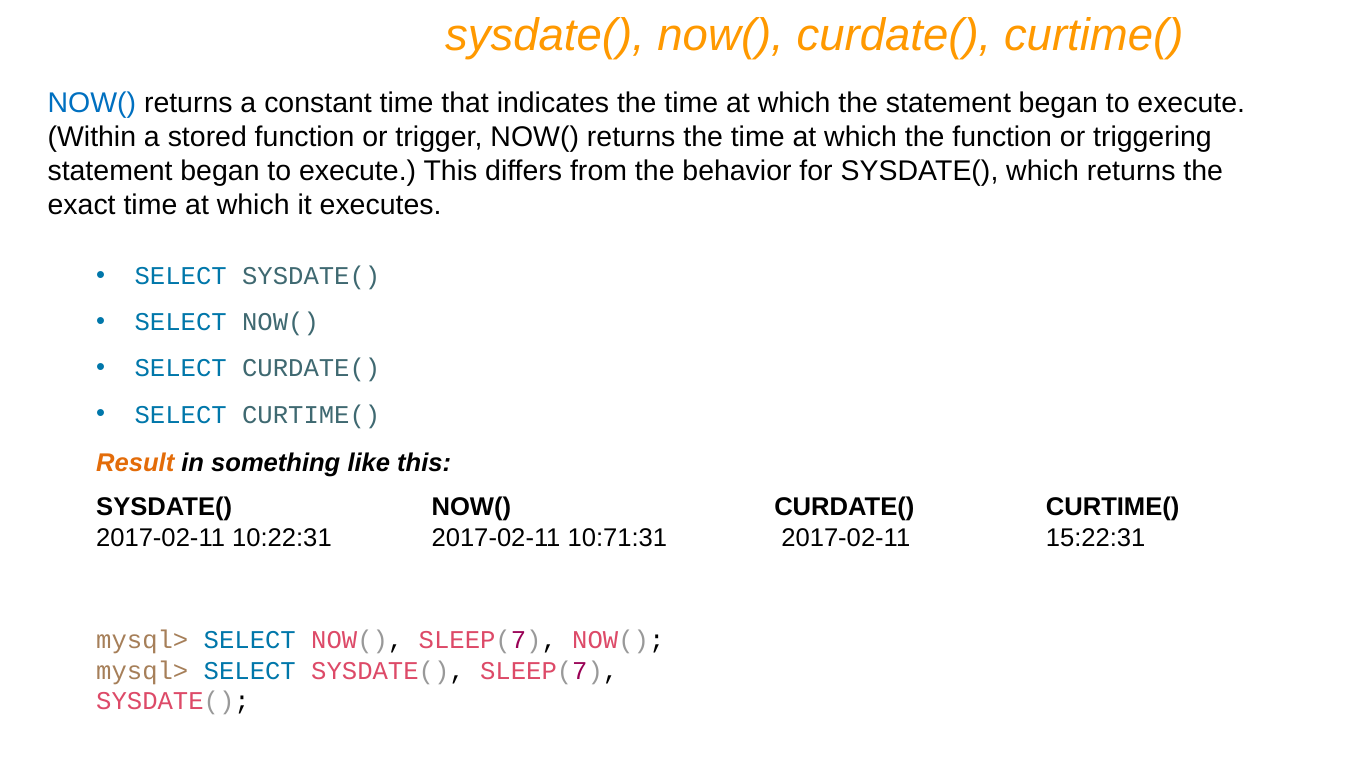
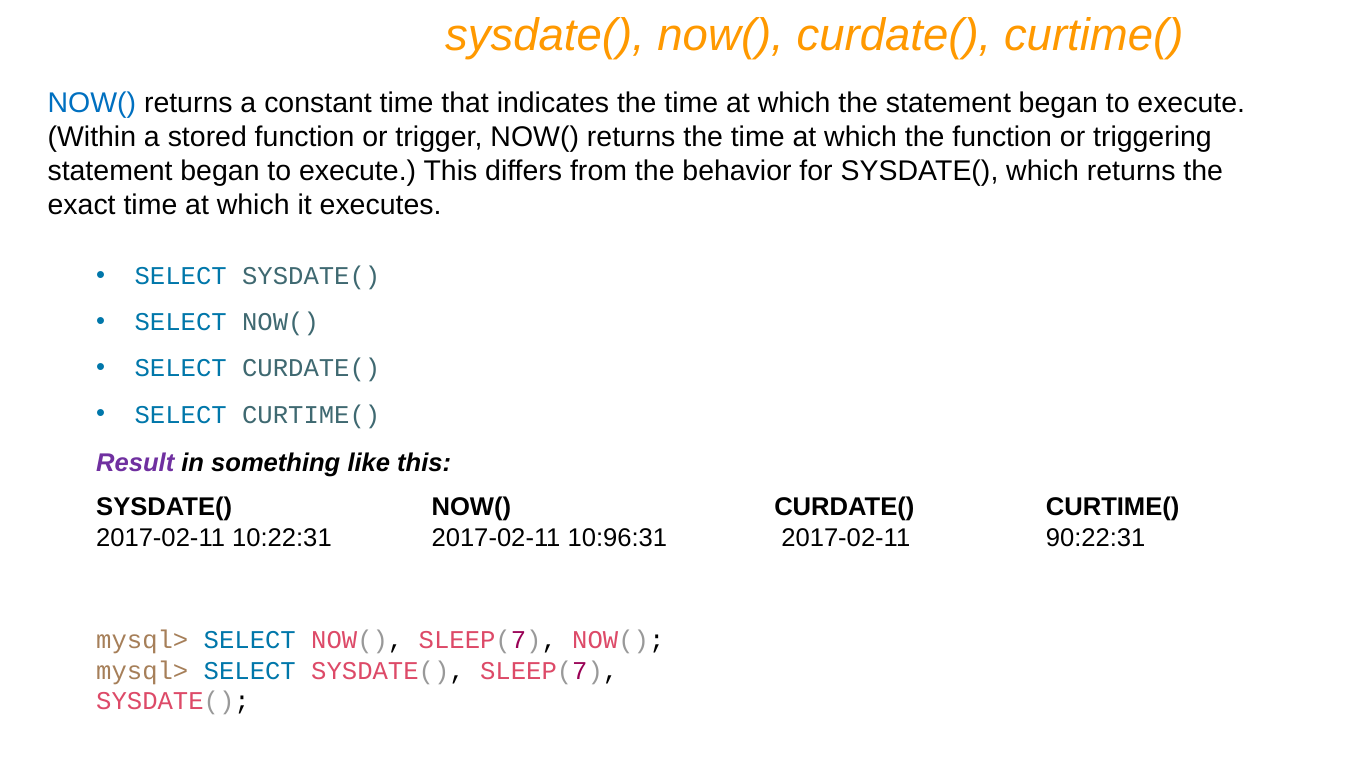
Result colour: orange -> purple (135, 462)
10:71:31: 10:71:31 -> 10:96:31 (617, 538)
15:22:31: 15:22:31 -> 90:22:31 (1096, 538)
